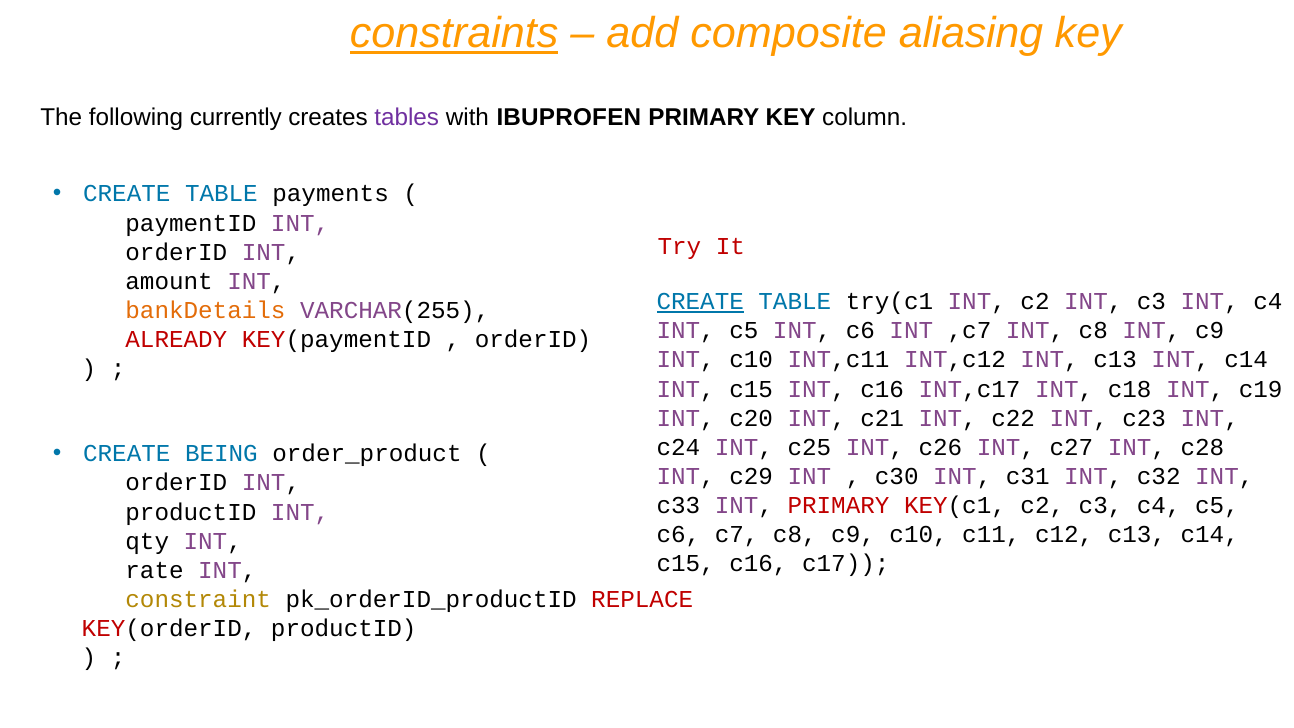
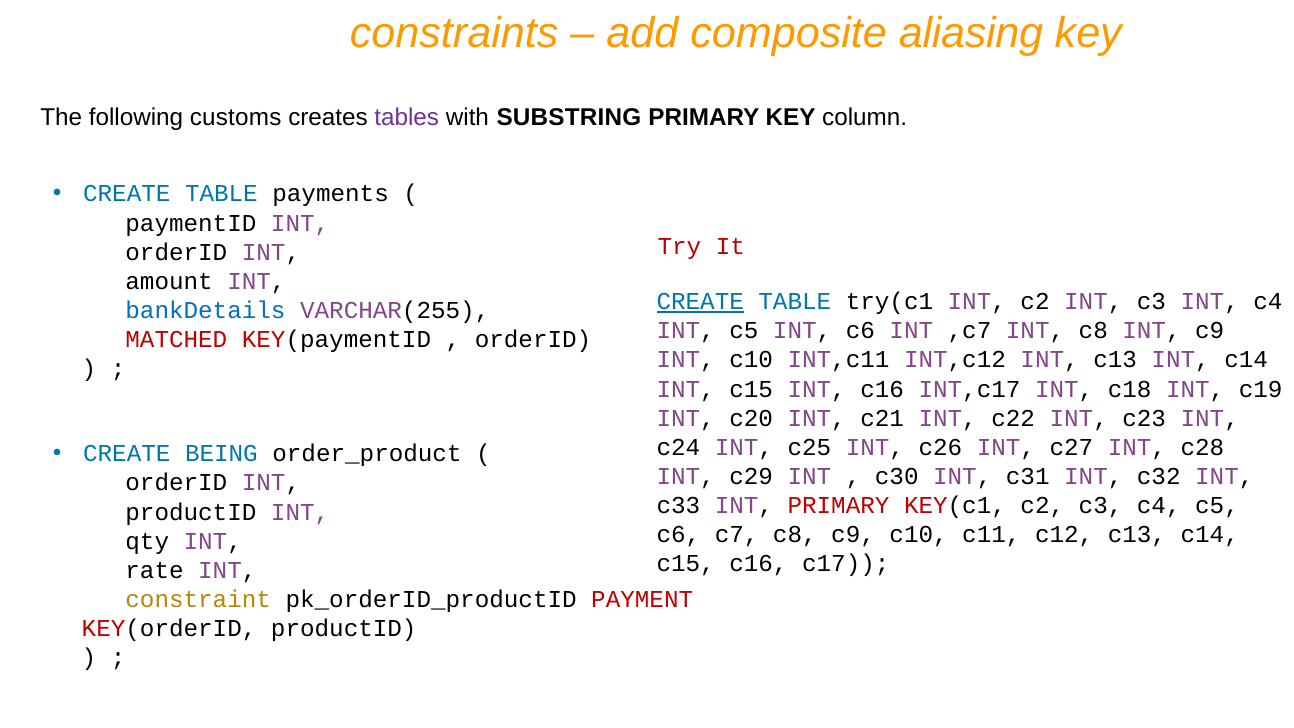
constraints underline: present -> none (454, 34)
currently: currently -> customs (236, 117)
IBUPROFEN: IBUPROFEN -> SUBSTRING (569, 117)
bankDetails colour: orange -> blue (205, 310)
ALREADY: ALREADY -> MATCHED (176, 339)
REPLACE: REPLACE -> PAYMENT (642, 599)
